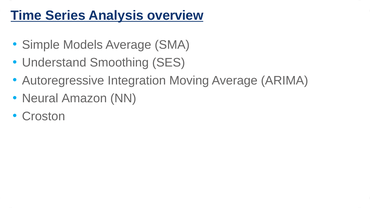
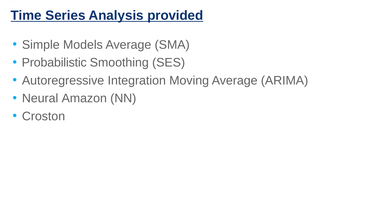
overview: overview -> provided (175, 15)
Understand: Understand -> Probabilistic (54, 63)
